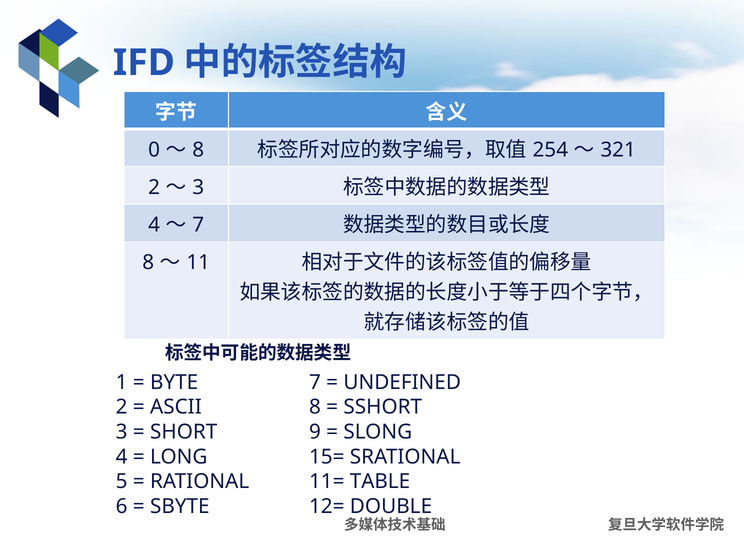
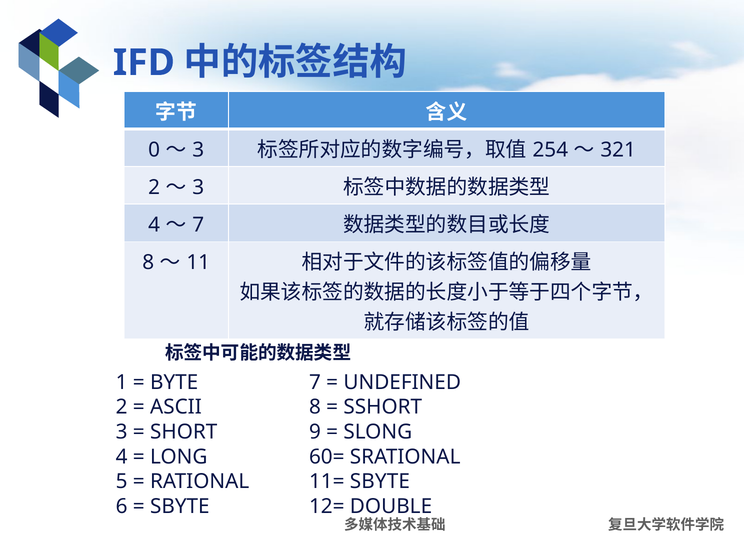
8: 8 -> 3 (198, 150)
15=: 15= -> 60= (327, 457)
11= TABLE: TABLE -> SBYTE (380, 481)
